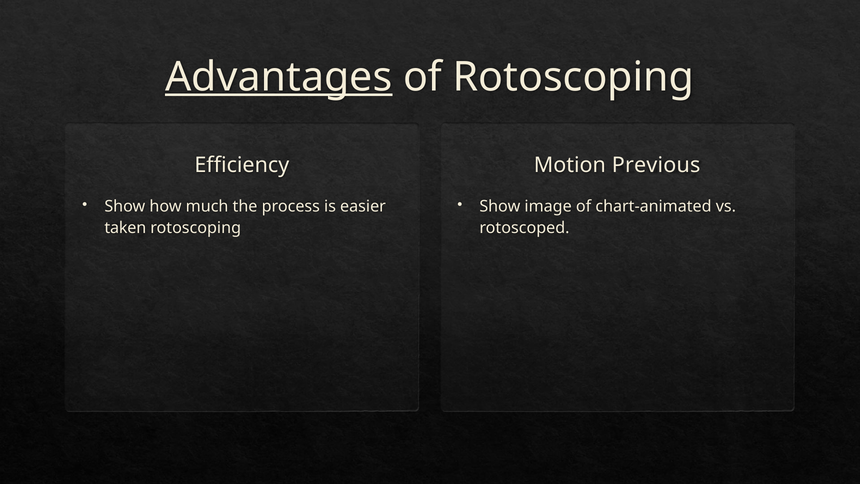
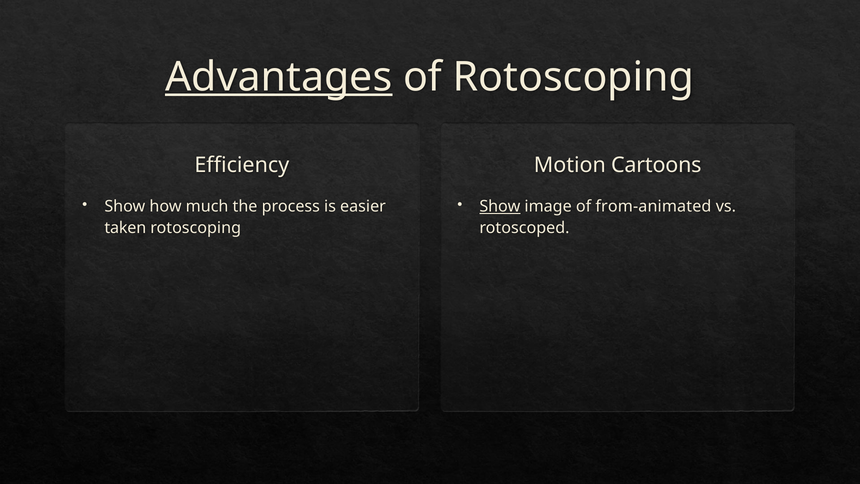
Previous: Previous -> Cartoons (656, 165)
Show underline: none -> present (500, 207)
chart-animated: chart-animated -> from-animated (653, 207)
